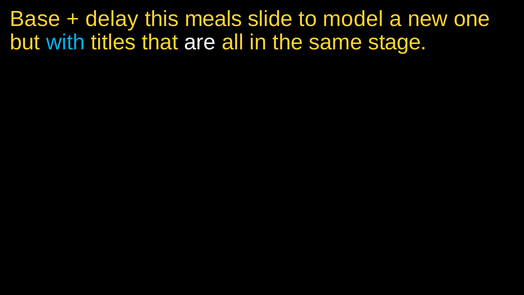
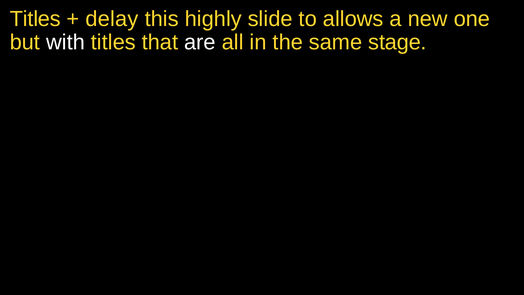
Base: Base -> Titles (35, 19)
meals: meals -> highly (213, 19)
model: model -> allows (353, 19)
with colour: light blue -> white (65, 42)
